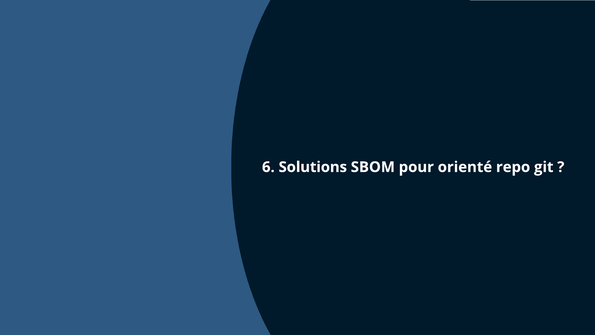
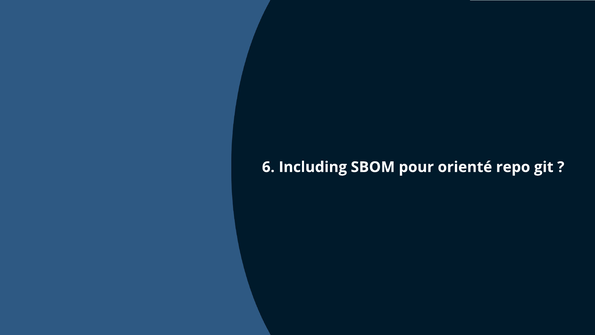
Solutions: Solutions -> Including (313, 167)
